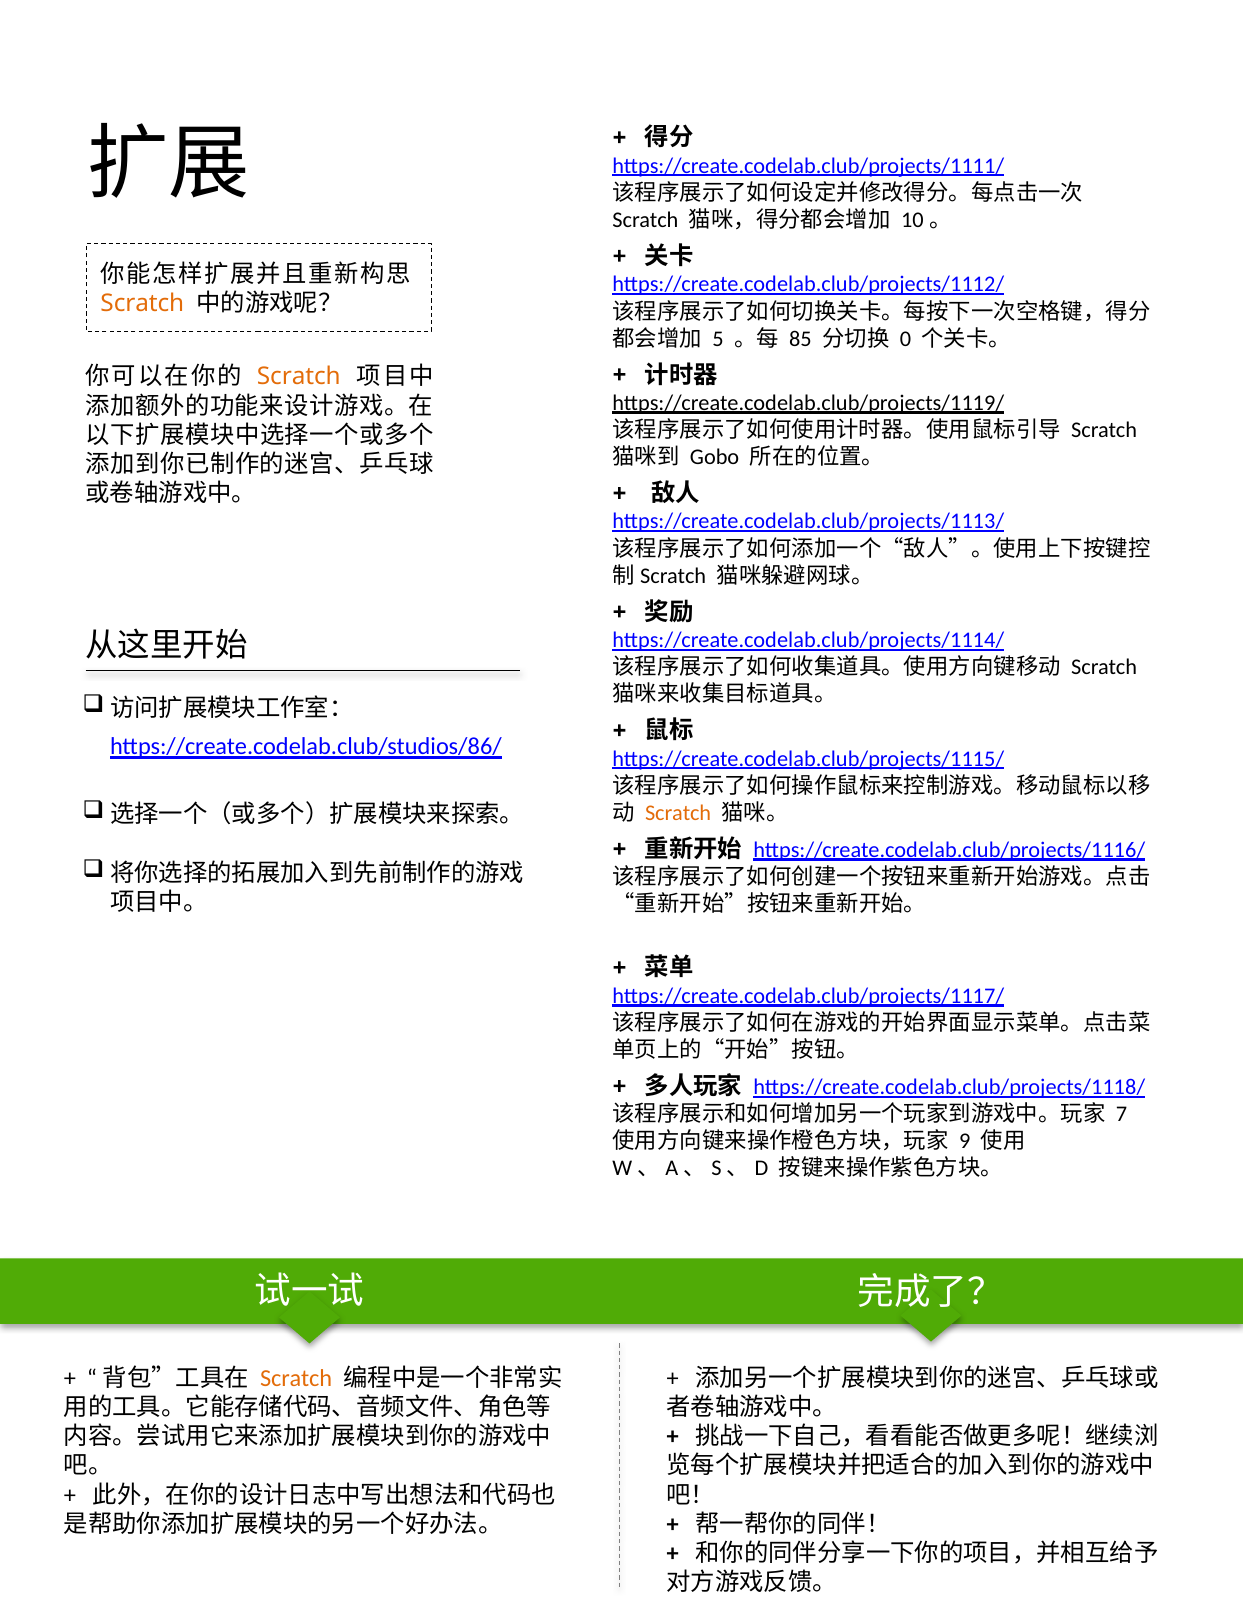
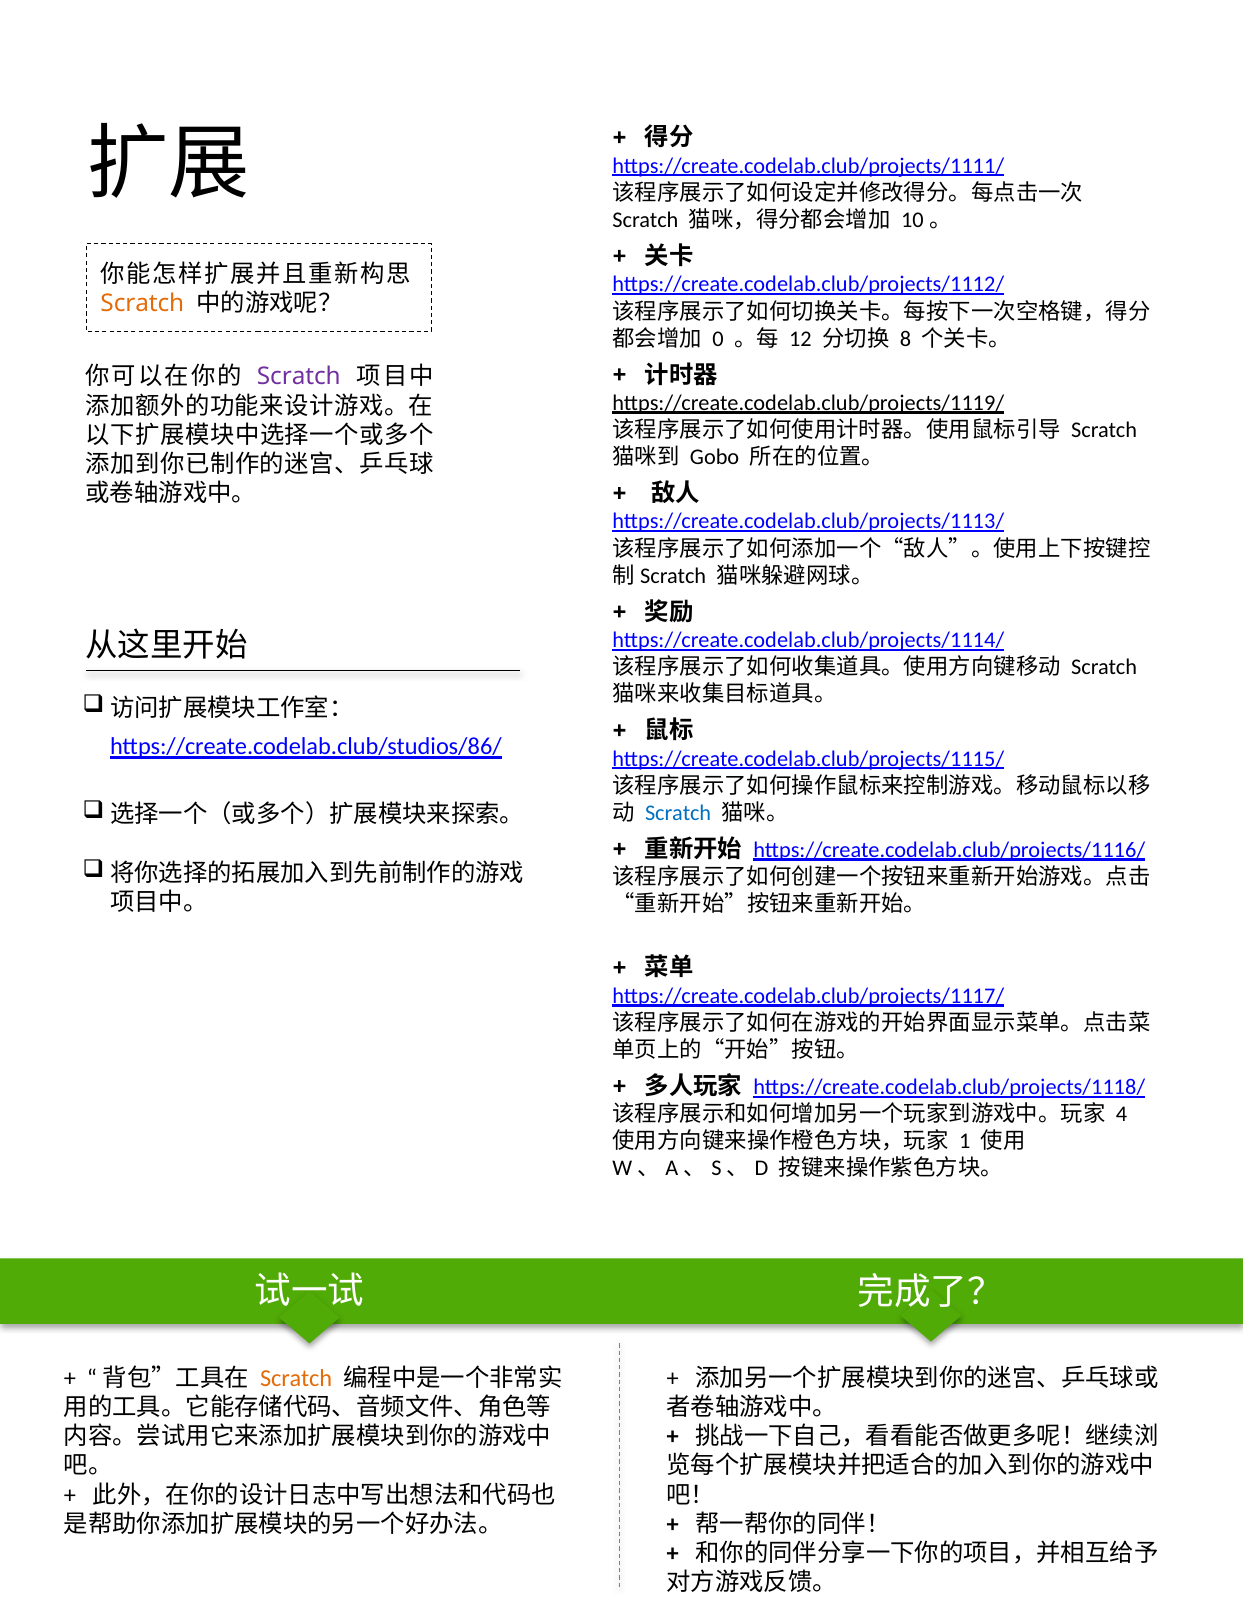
5: 5 -> 0 (718, 339)
85: 85 -> 12 (800, 339)
0: 0 -> 8 (906, 339)
Scratch colour: orange -> purple (299, 377)
Scratch colour: orange -> blue (678, 813)
7: 7 -> 4 (1122, 1115)
9: 9 -> 1 (965, 1142)
